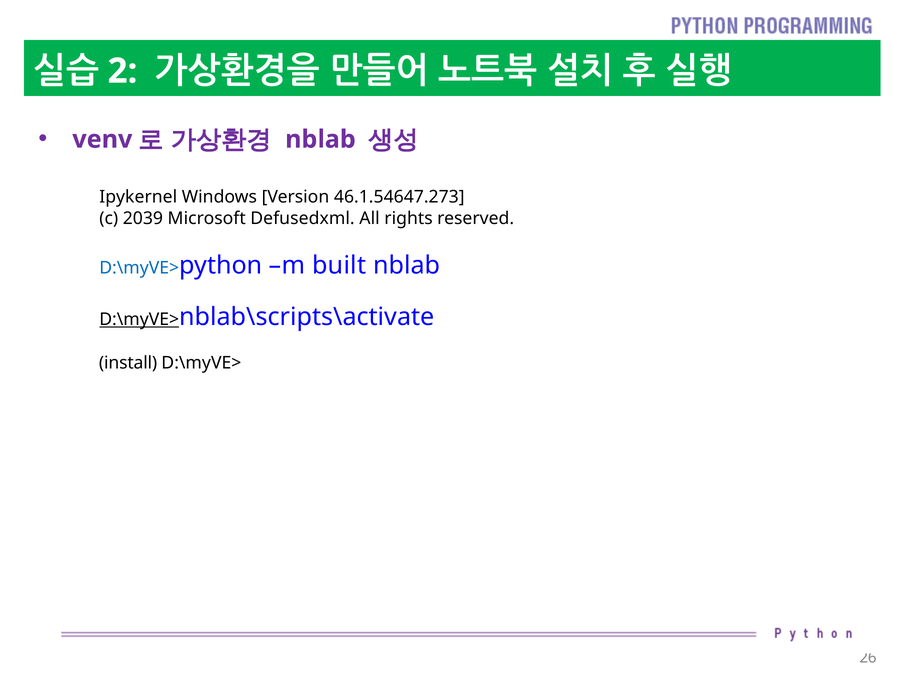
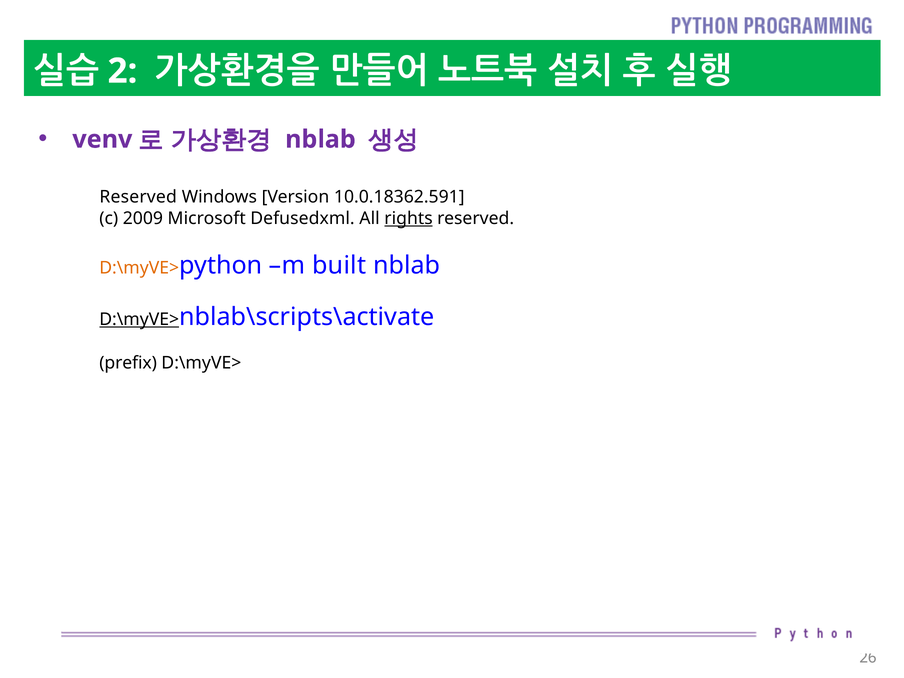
Ipykernel: Ipykernel -> Reserved (138, 197)
46.1.54647.273: 46.1.54647.273 -> 10.0.18362.591 (399, 197)
2039: 2039 -> 2009 (143, 218)
rights underline: none -> present (409, 218)
D:\myVE> colour: blue -> orange (139, 268)
install: install -> prefix (128, 363)
